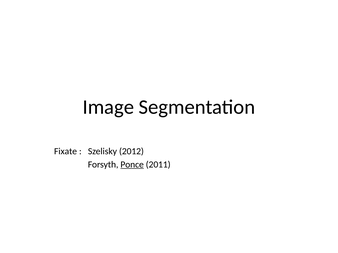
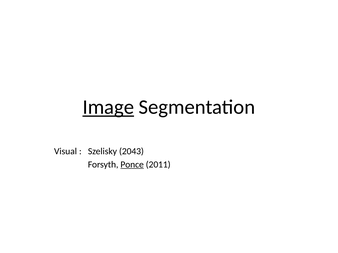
Image underline: none -> present (108, 107)
Fixate: Fixate -> Visual (66, 152)
2012: 2012 -> 2043 (131, 152)
